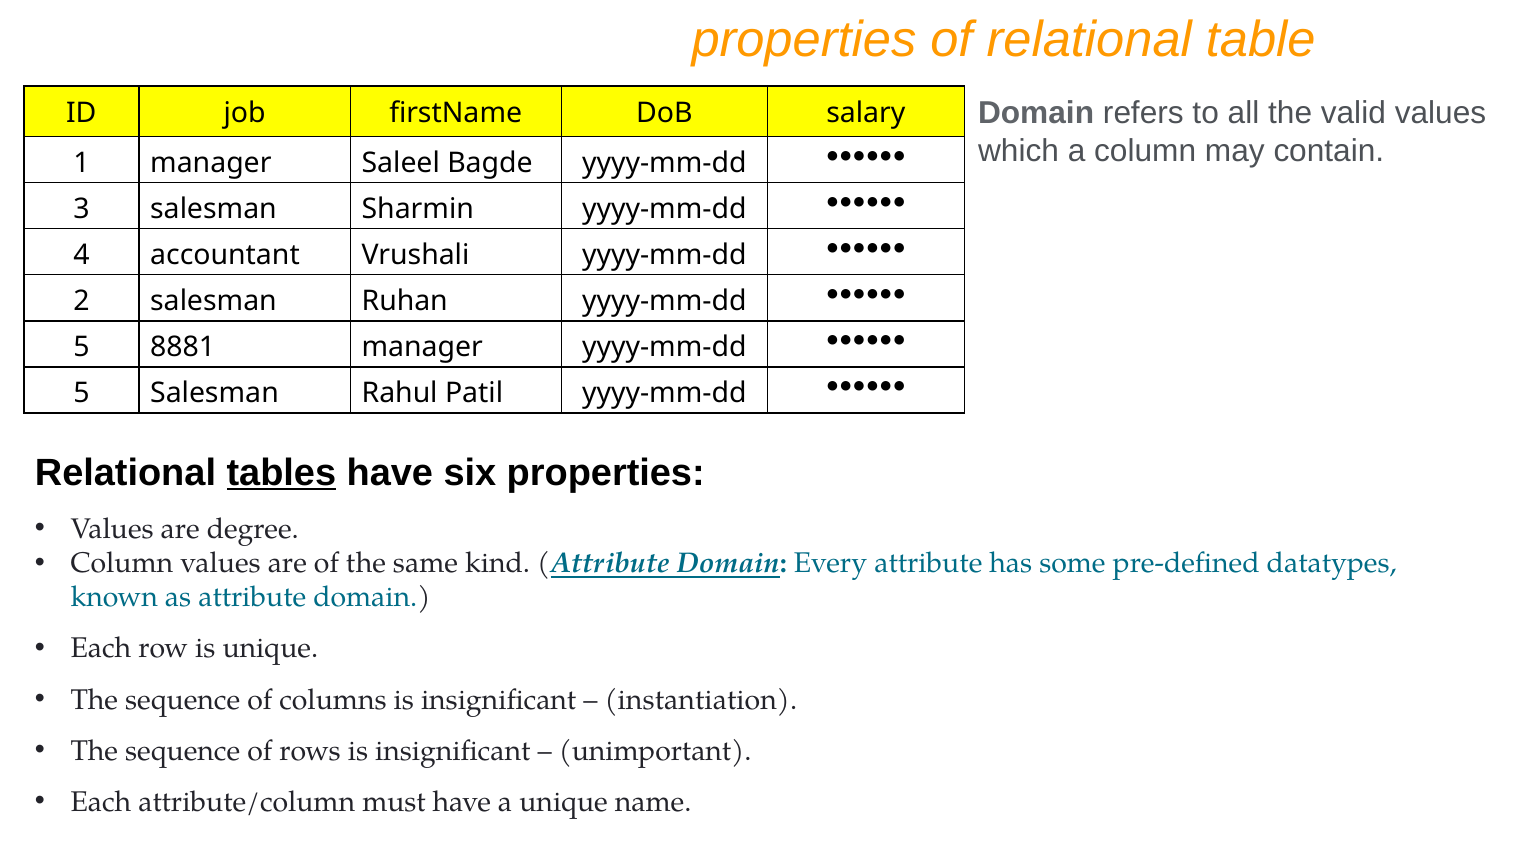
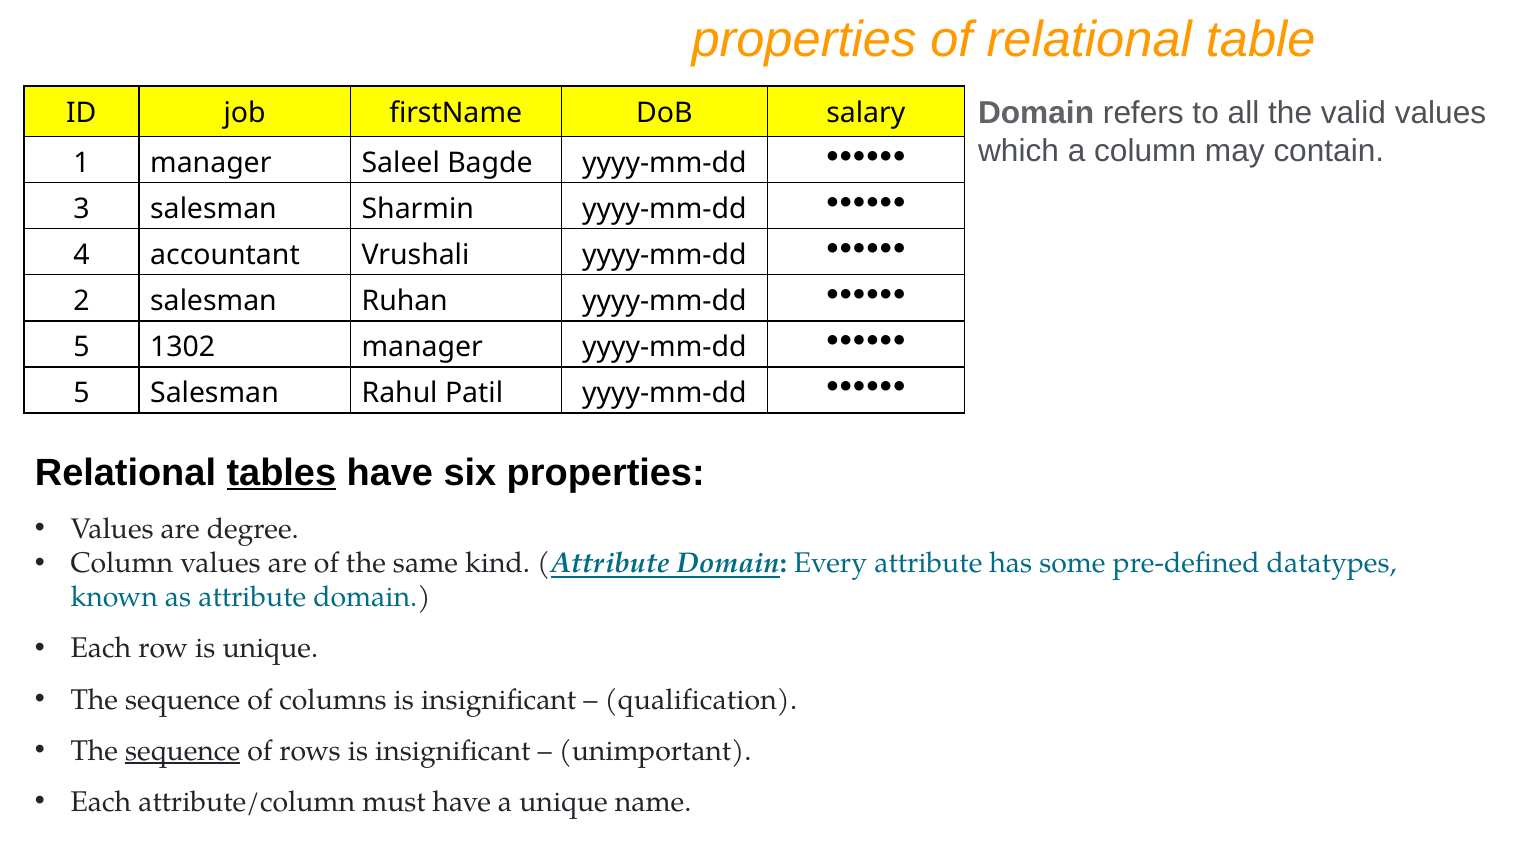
8881: 8881 -> 1302 (183, 348)
instantiation: instantiation -> qualification (701, 700)
sequence underline: none -> present (183, 751)
